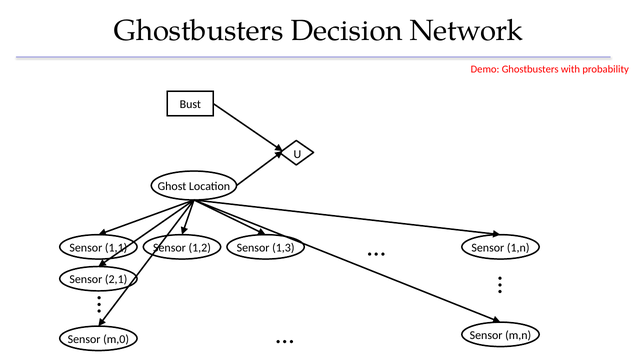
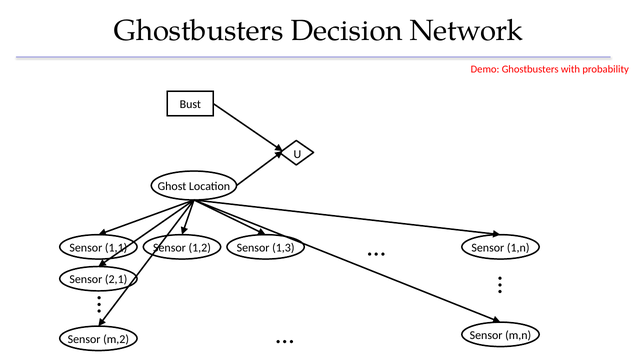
m,0: m,0 -> m,2 (116, 339)
